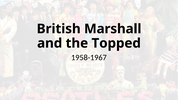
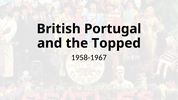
Marshall: Marshall -> Portugal (113, 29)
